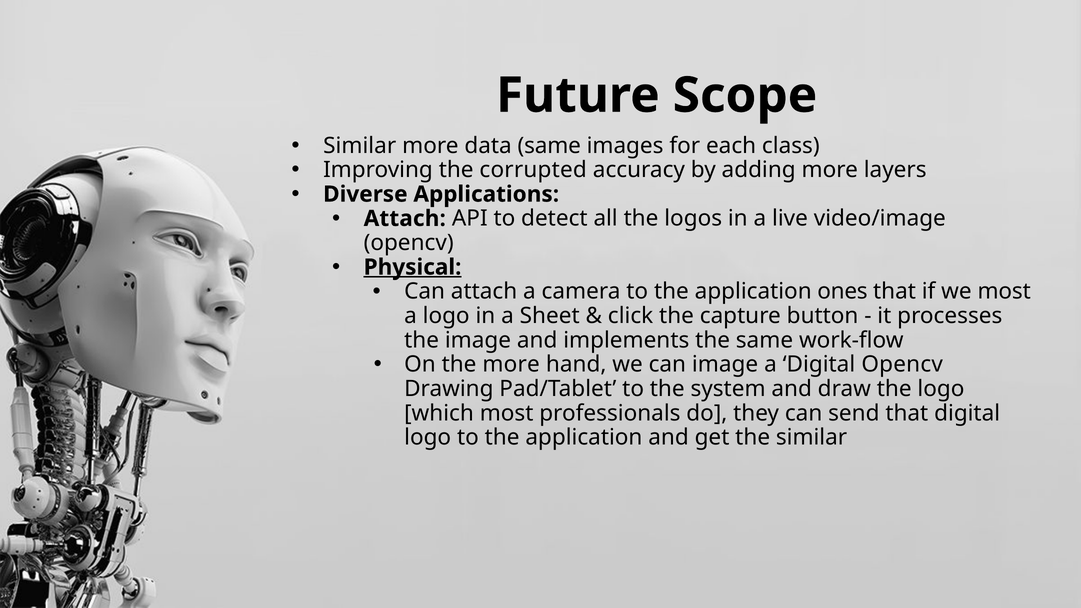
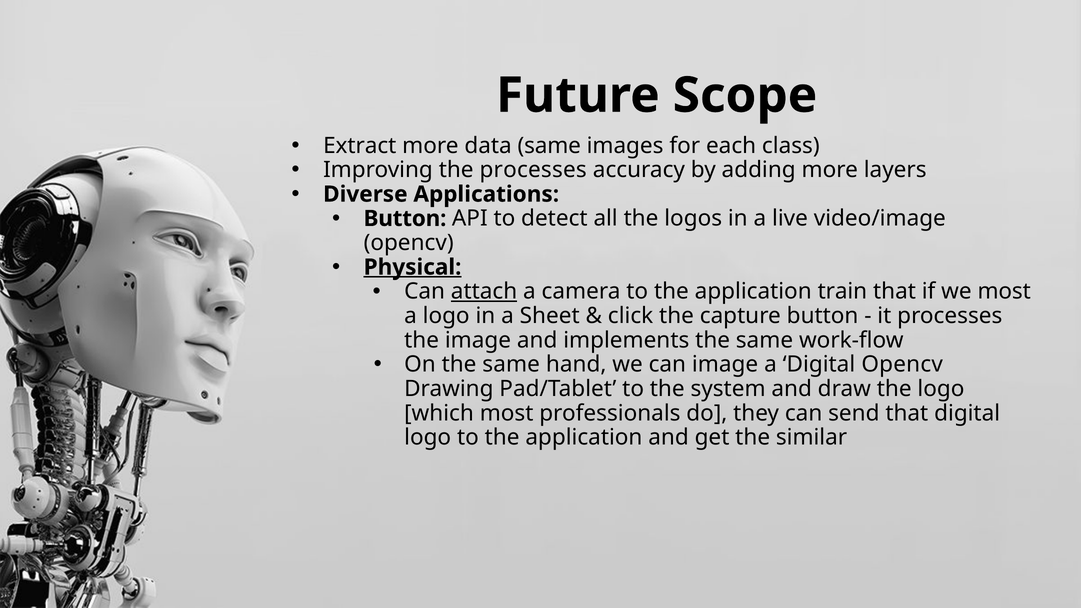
Similar: Similar -> Extract (360, 146)
the corrupted: corrupted -> processes (533, 170)
Attach: Attach -> Button (405, 219)
attach underline: none -> present (484, 292)
ones: ones -> train (842, 292)
On the more: more -> same (511, 365)
